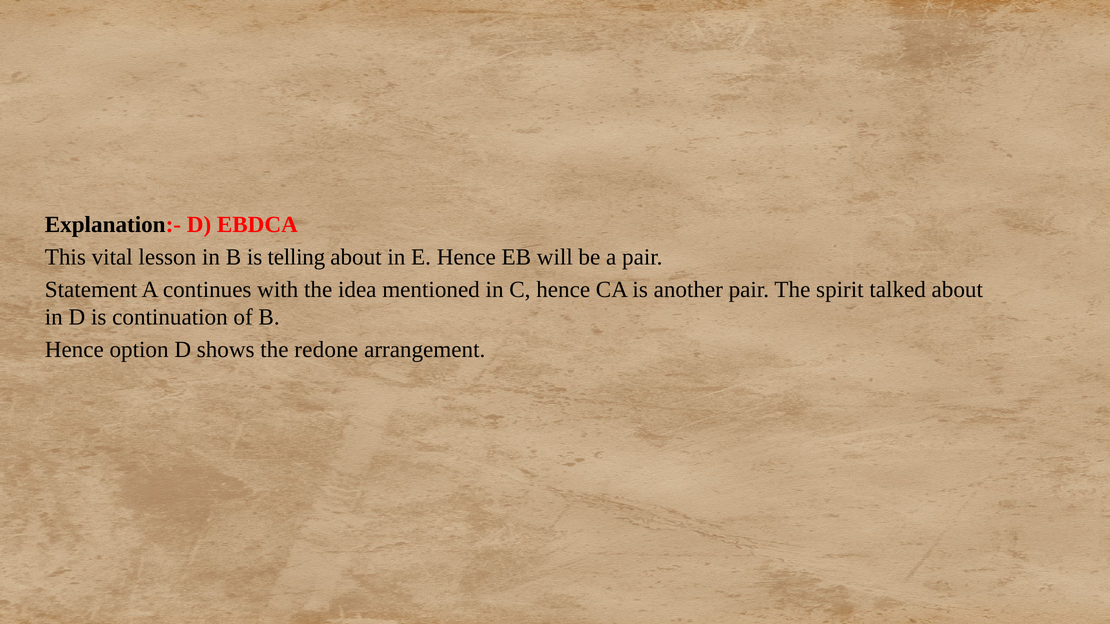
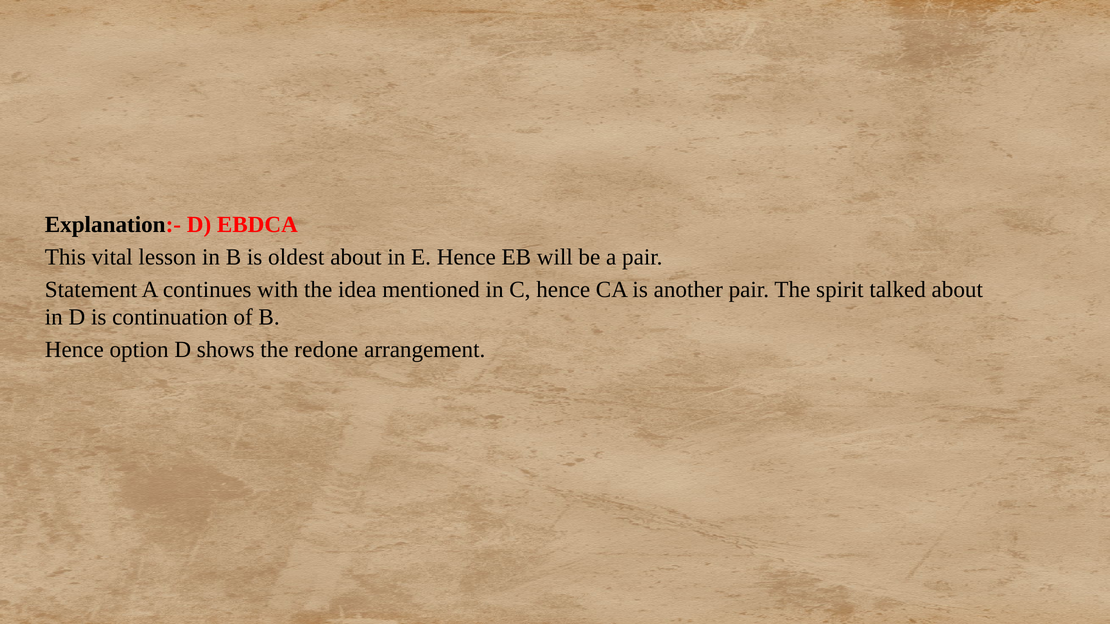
telling: telling -> oldest (296, 257)
